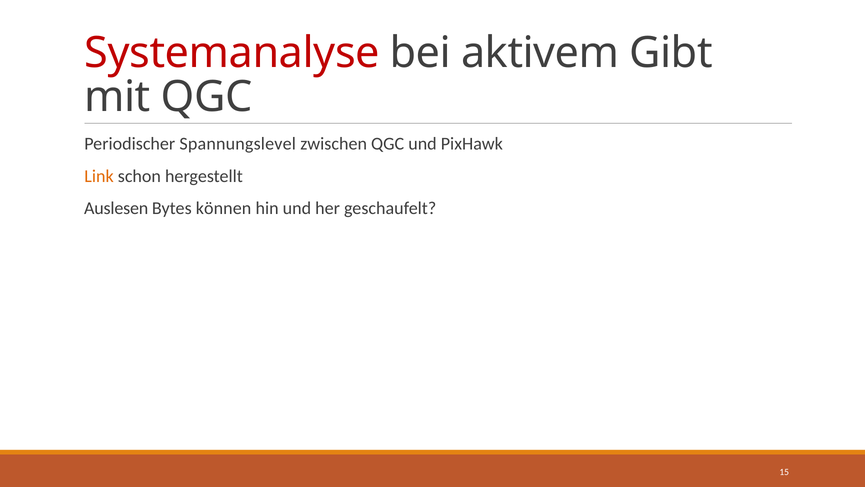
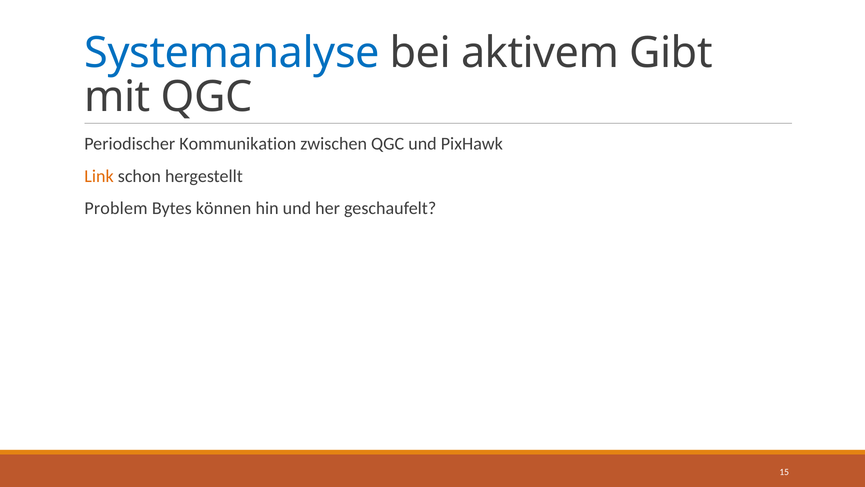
Systemanalyse colour: red -> blue (232, 53)
Spannungslevel: Spannungslevel -> Kommunikation (238, 144)
Auslesen: Auslesen -> Problem (116, 208)
